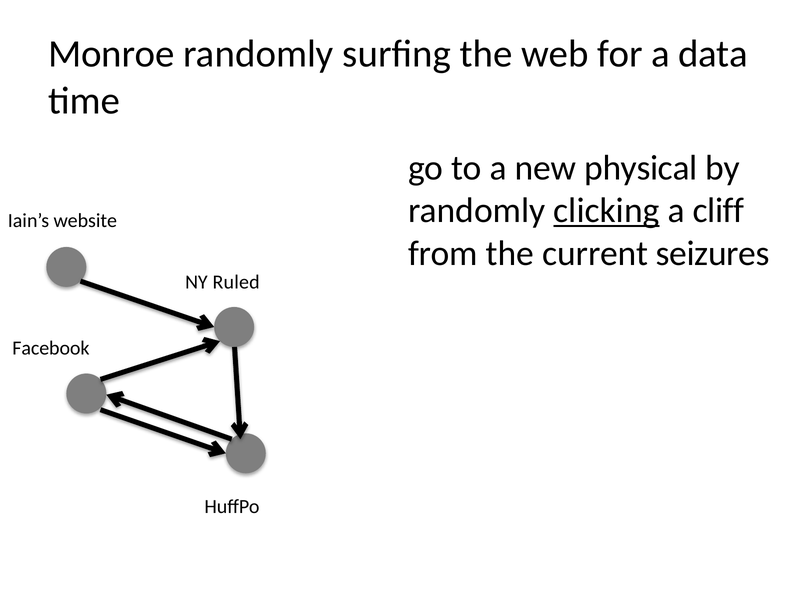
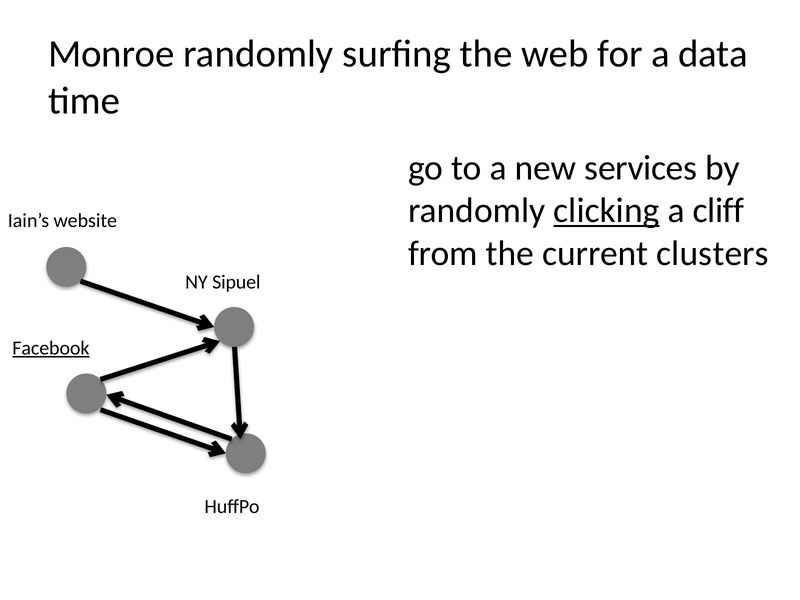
physical: physical -> services (641, 168)
seizures: seizures -> clusters (713, 253)
Ruled: Ruled -> Sipuel (236, 282)
Facebook underline: none -> present (51, 348)
